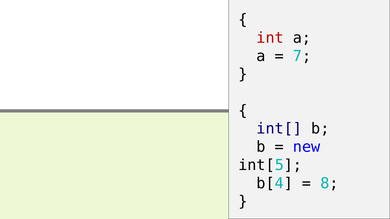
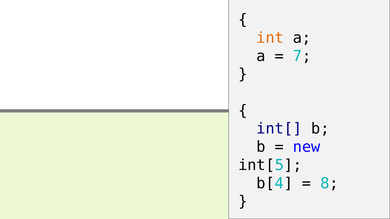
int colour: red -> orange (270, 38)
